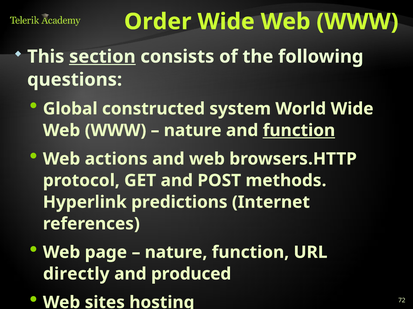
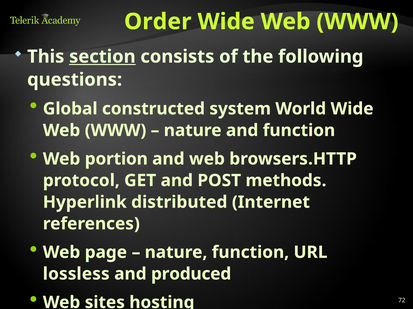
function underline: present -> none (299, 131)
actions: actions -> portion (116, 159)
predictions: predictions -> distributed (179, 203)
directly: directly -> lossless (76, 275)
